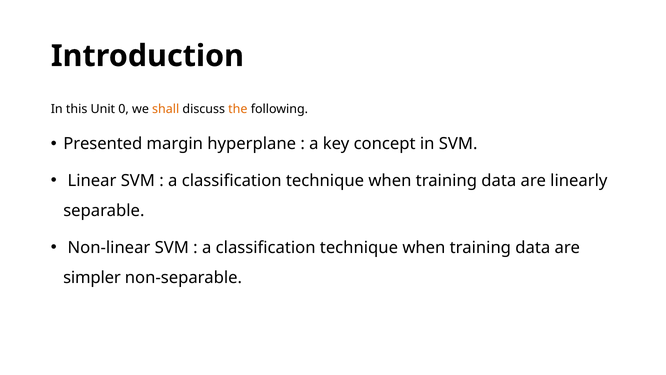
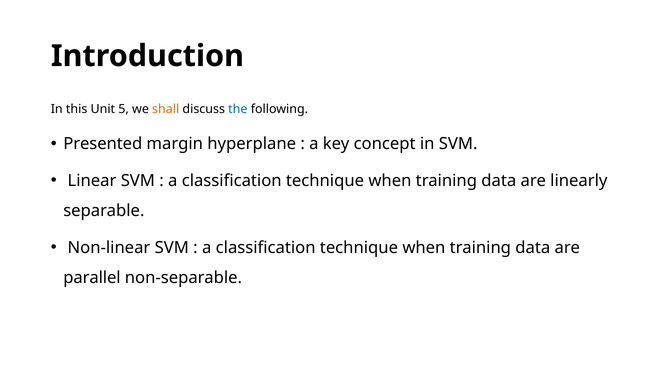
0: 0 -> 5 (124, 109)
the colour: orange -> blue (238, 109)
simpler: simpler -> parallel (92, 278)
